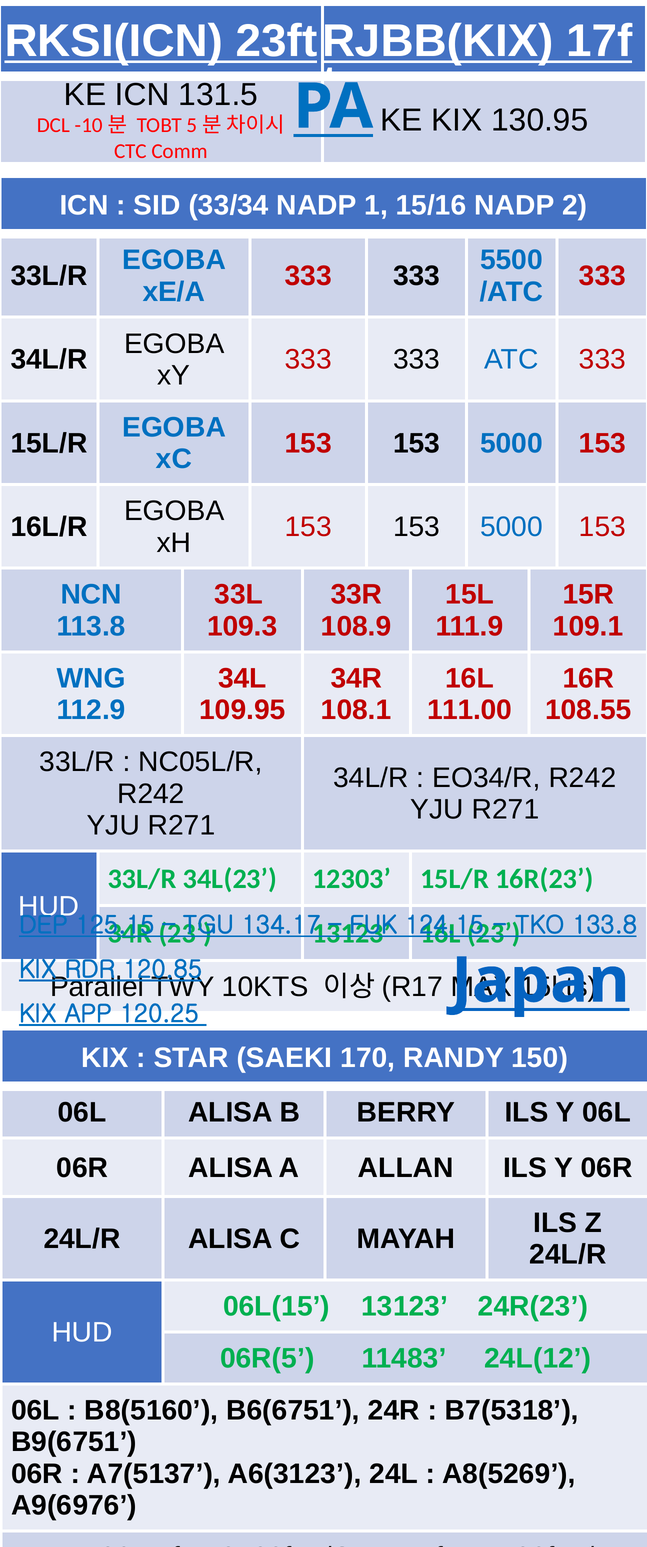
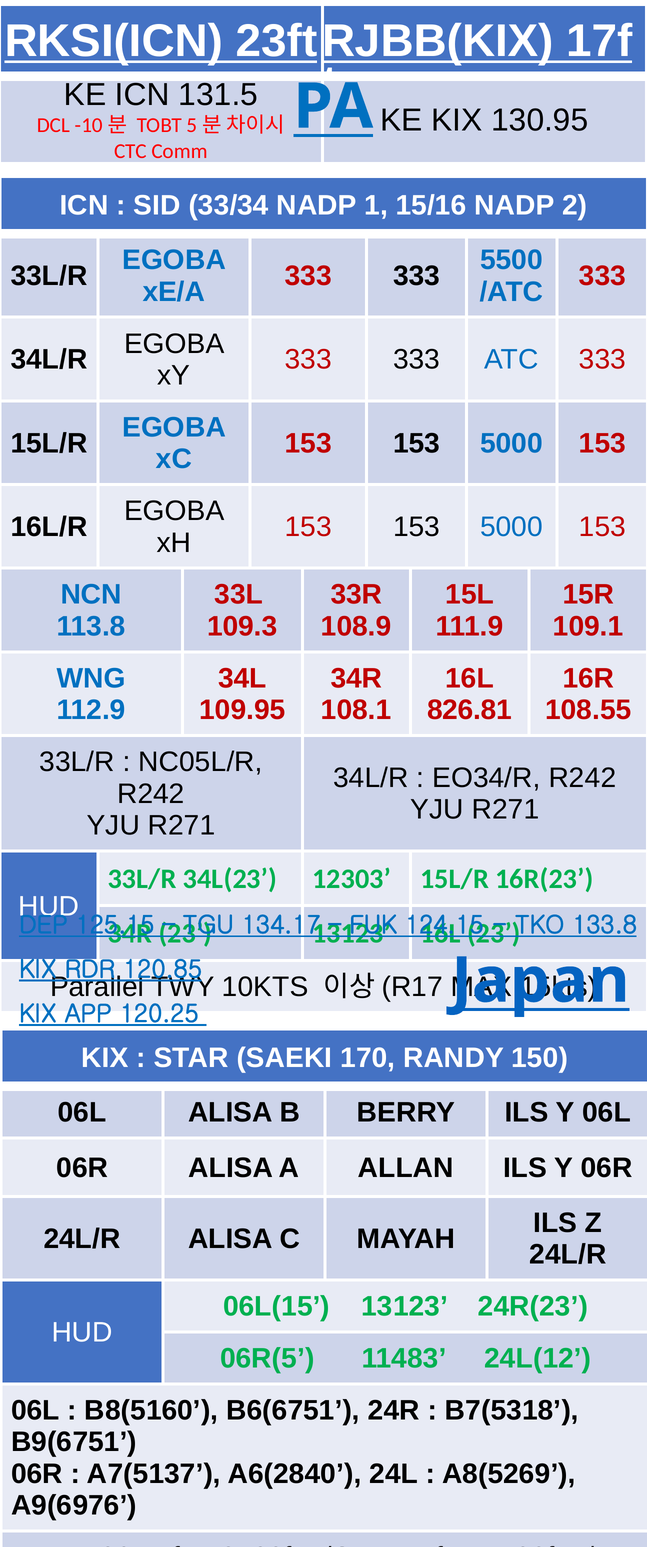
111.00: 111.00 -> 826.81 (469, 711)
A6(3123: A6(3123 -> A6(2840 (294, 1475)
